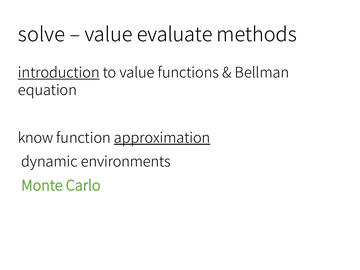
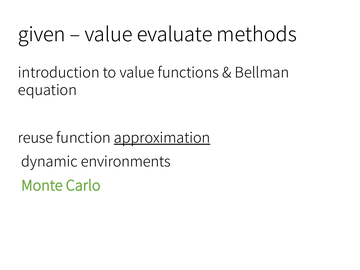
solve: solve -> given (42, 35)
introduction underline: present -> none (59, 73)
know: know -> reuse (36, 138)
